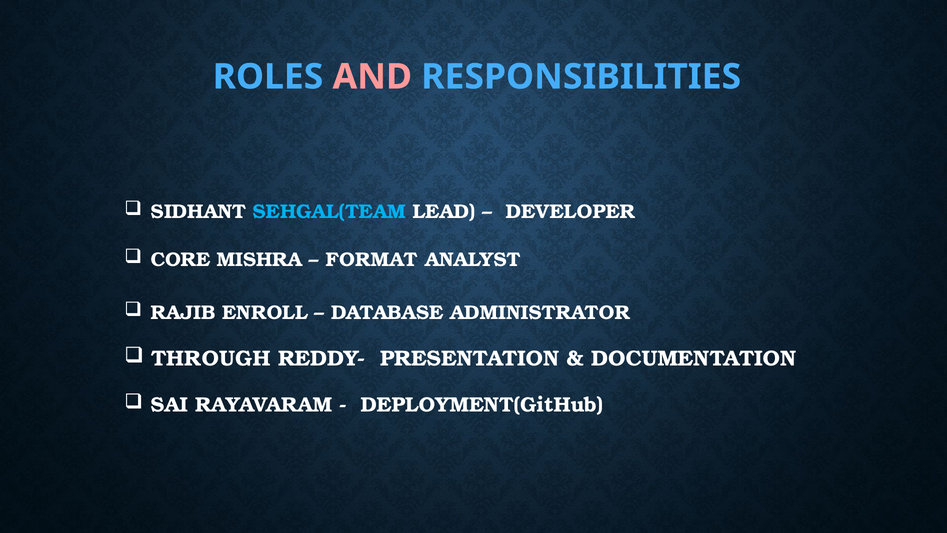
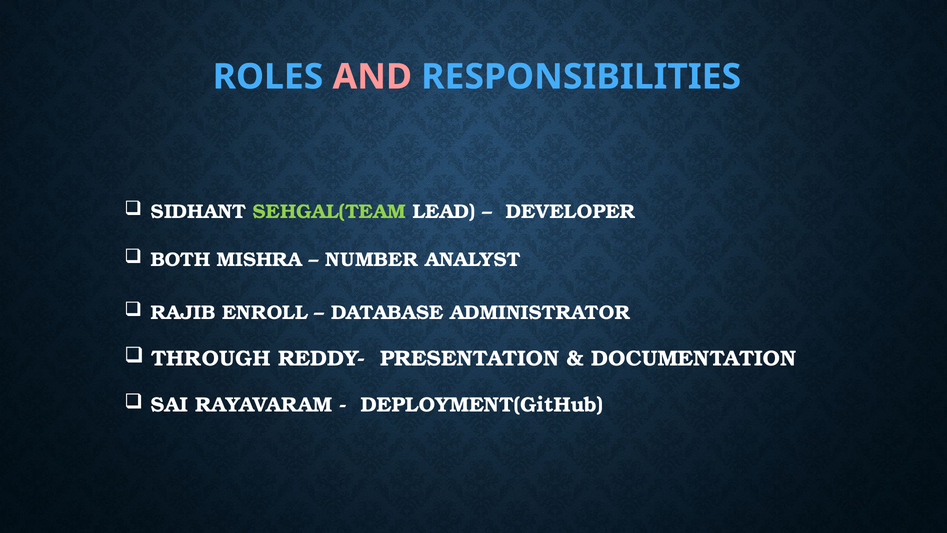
SEHGAL(TEAM colour: light blue -> light green (329, 212)
CORE: CORE -> BOTH (181, 259)
FORMAT: FORMAT -> NUMBER (372, 259)
